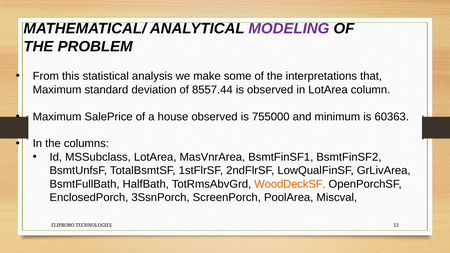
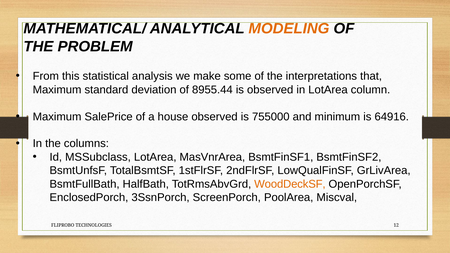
MODELING colour: purple -> orange (289, 29)
8557.44: 8557.44 -> 8955.44 (212, 90)
60363: 60363 -> 64916 (392, 117)
